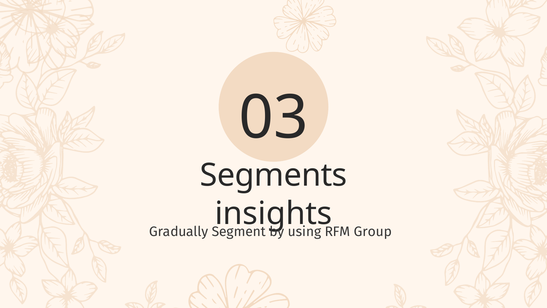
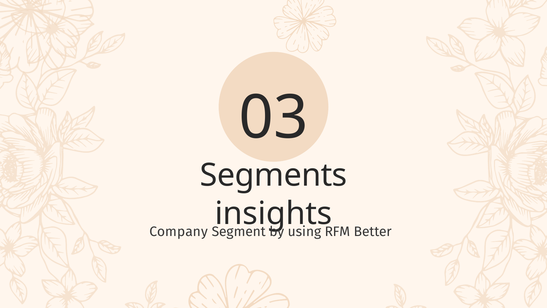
Gradually: Gradually -> Company (179, 231)
Group: Group -> Better (373, 231)
